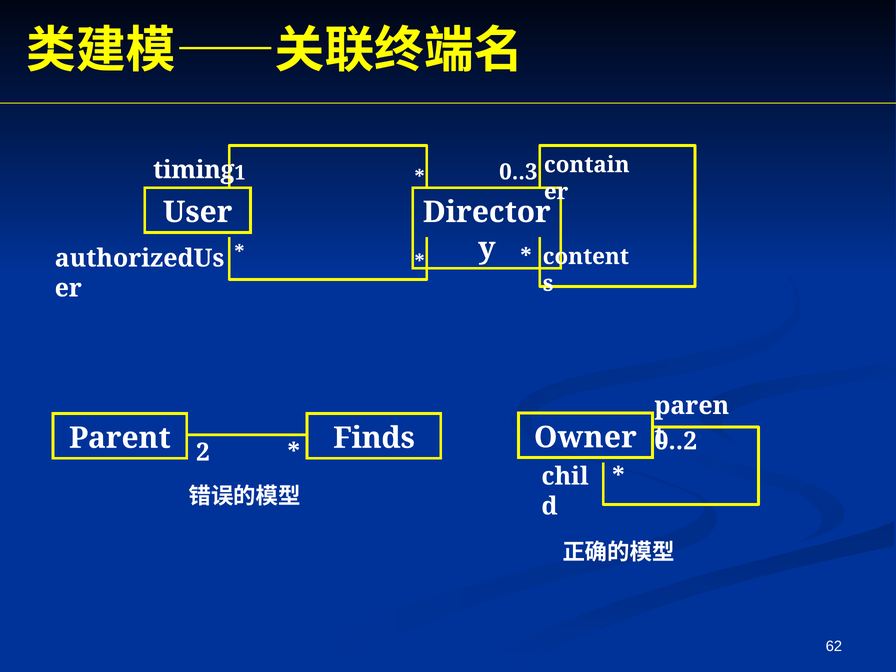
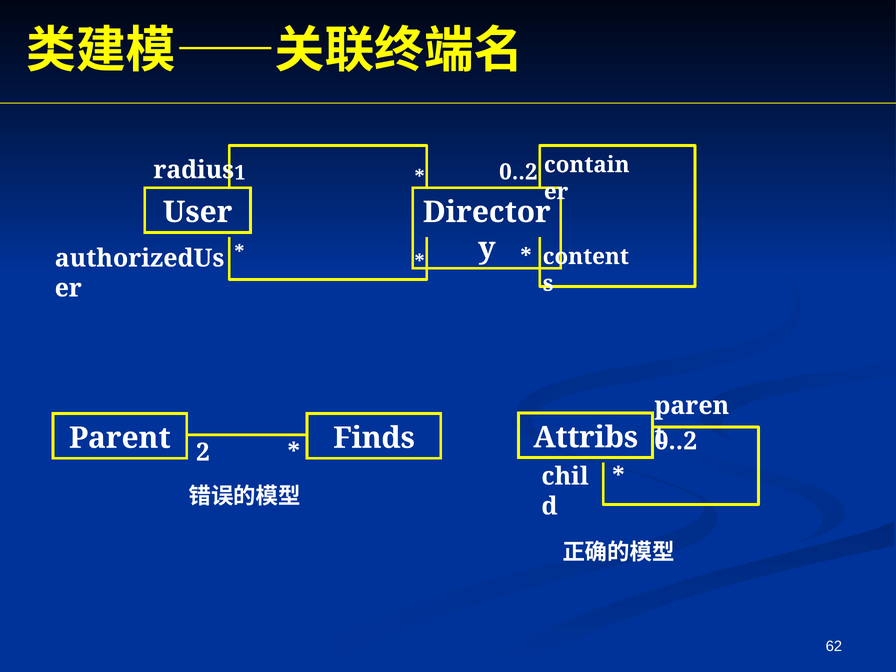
timing: timing -> radius (194, 170)
0..3: 0..3 -> 0..2 (518, 172)
Owner: Owner -> Attribs (586, 437)
